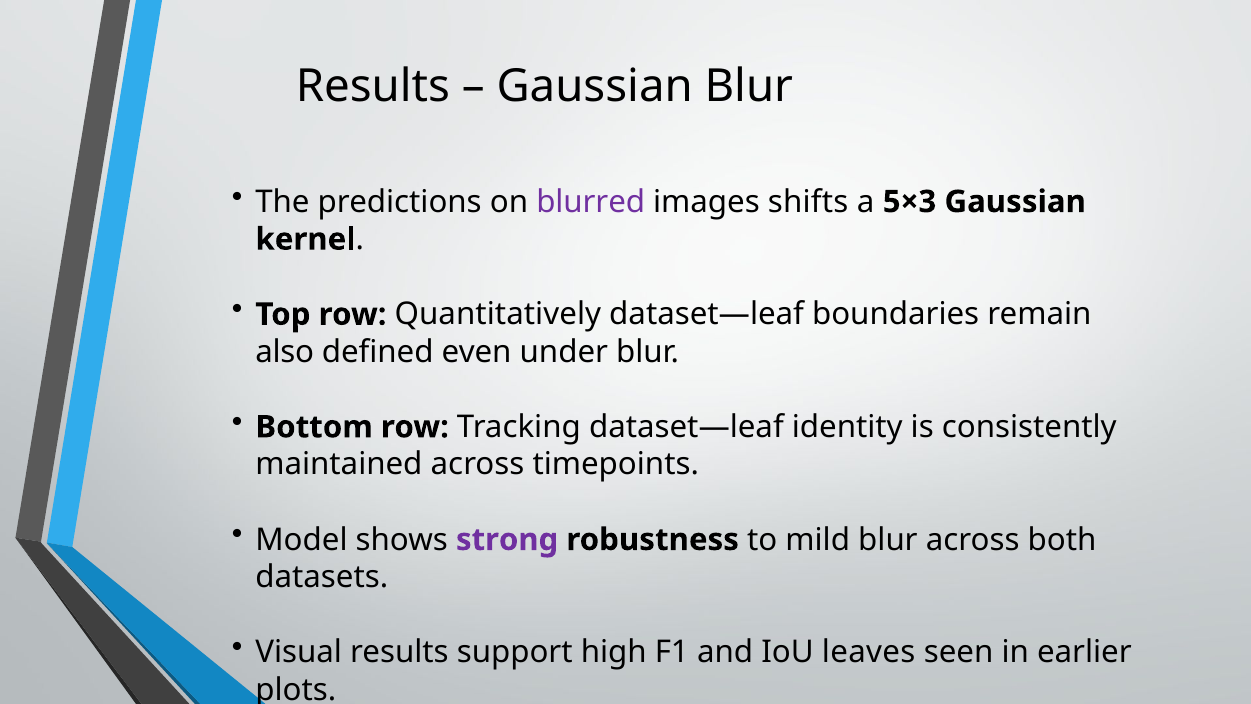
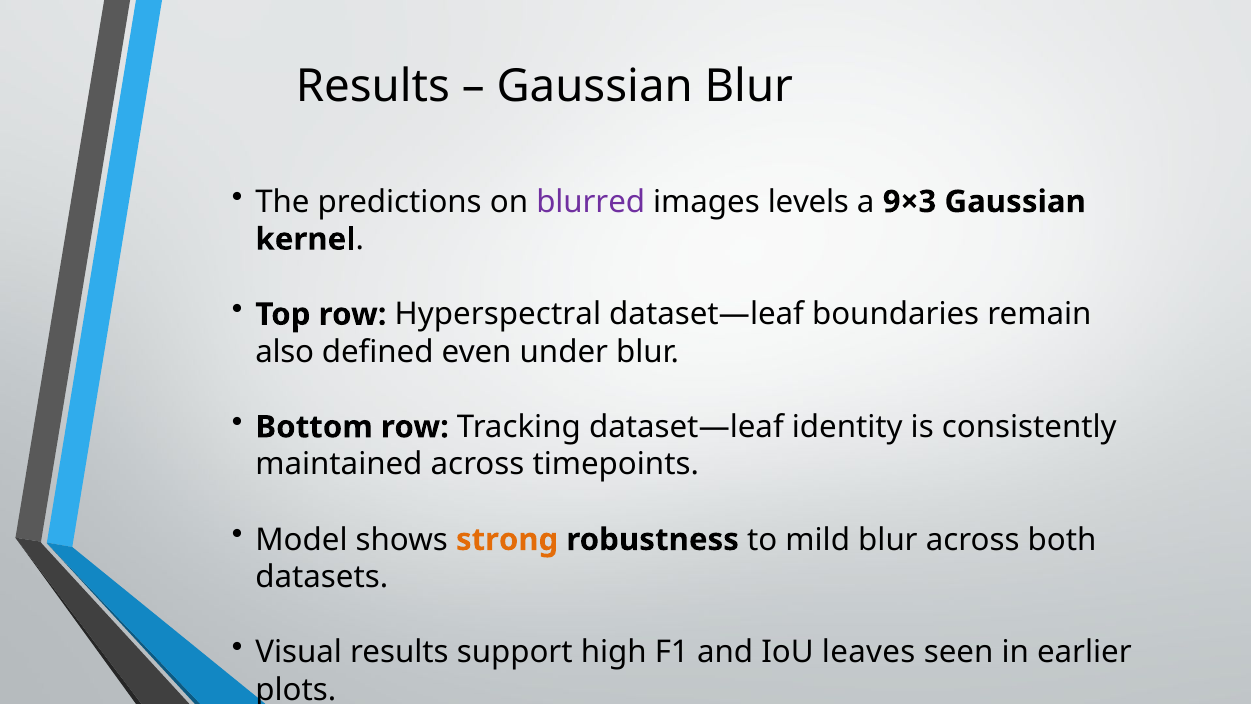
shifts: shifts -> levels (808, 202)
5×3: 5×3 -> 9×3 (910, 202)
Quantitatively: Quantitatively -> Hyperspectral (498, 314)
strong colour: purple -> orange (507, 539)
